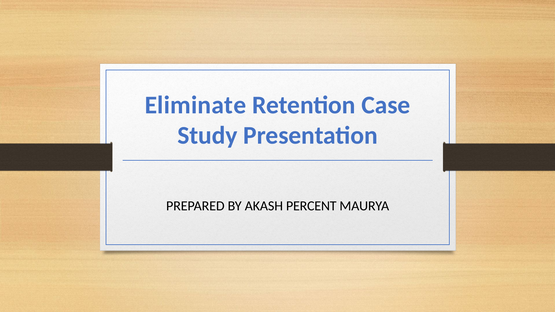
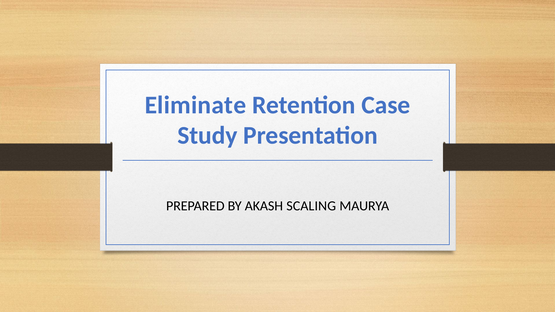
PERCENT: PERCENT -> SCALING (311, 206)
